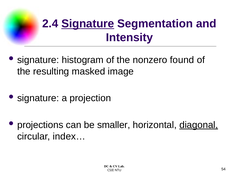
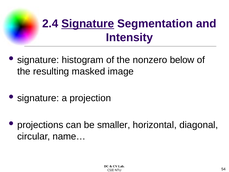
found: found -> below (182, 60)
diagonal underline: present -> none (199, 125)
index…: index… -> name… (69, 136)
